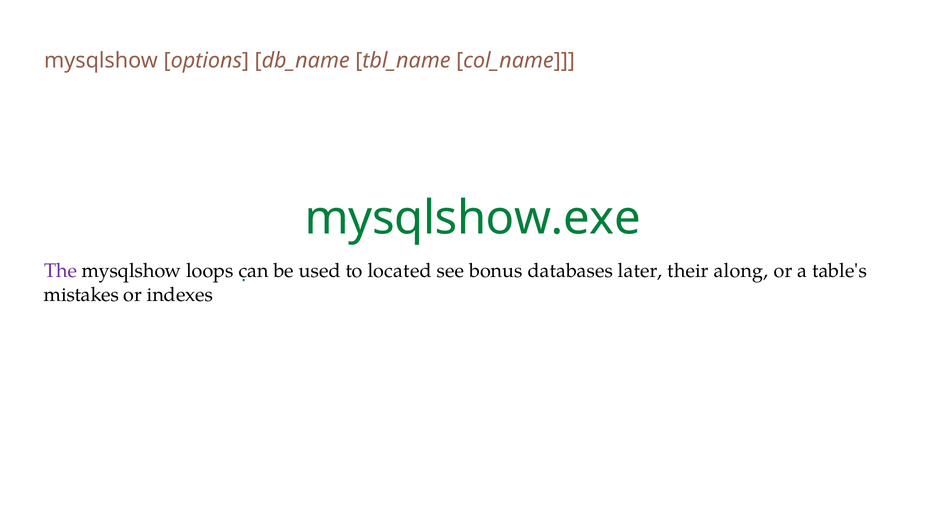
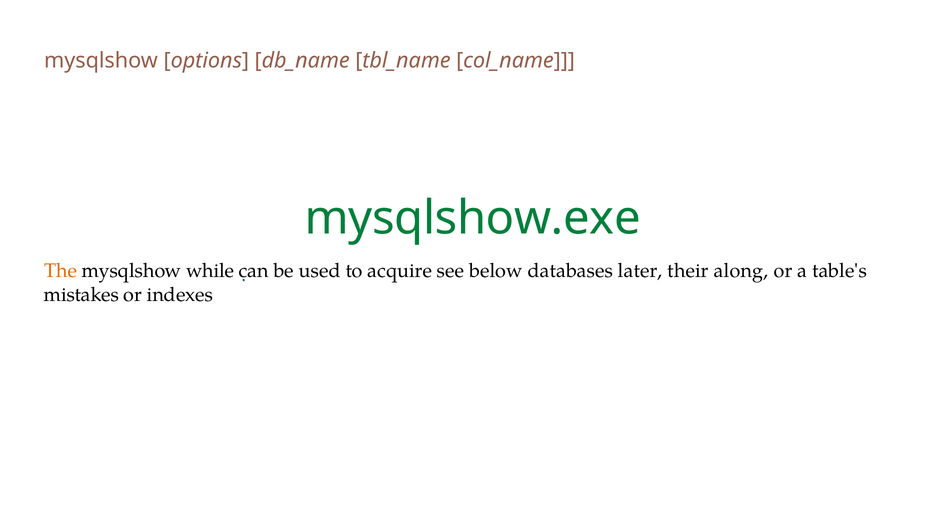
The colour: purple -> orange (61, 271)
loops: loops -> while (210, 271)
located: located -> acquire (400, 271)
bonus: bonus -> below (496, 271)
